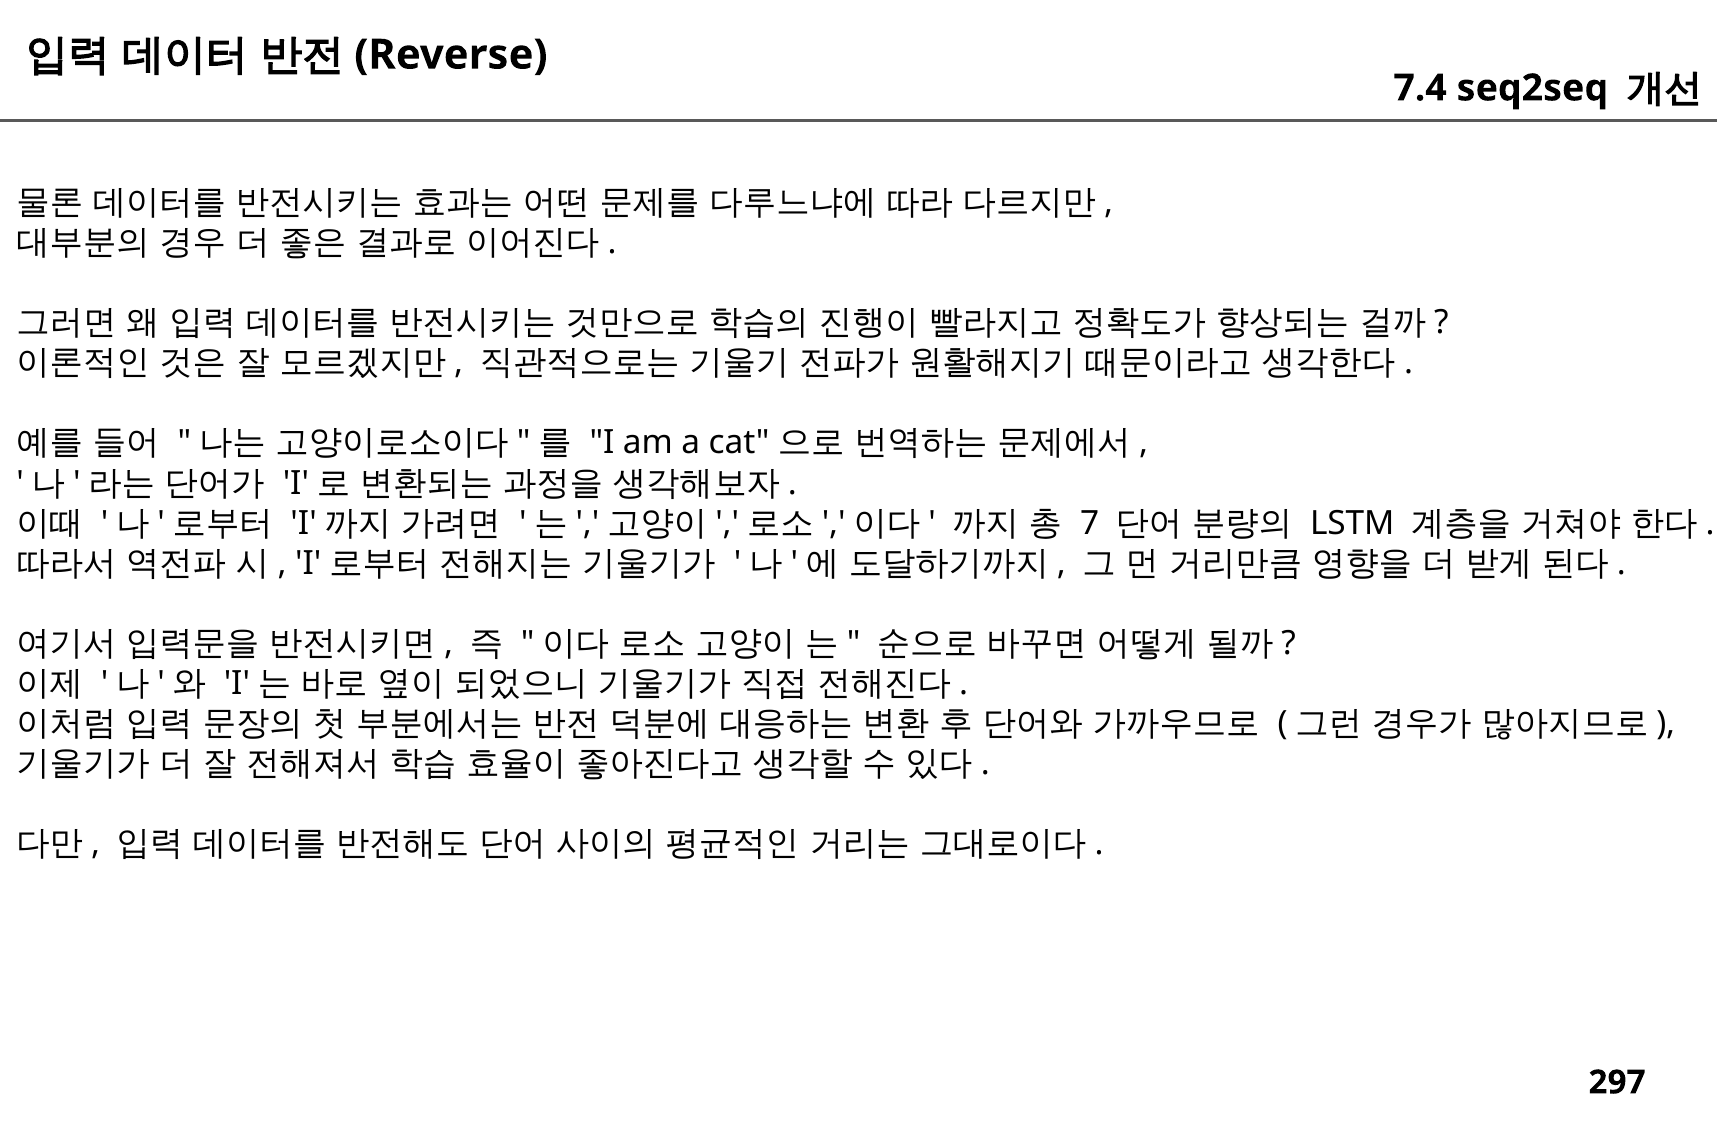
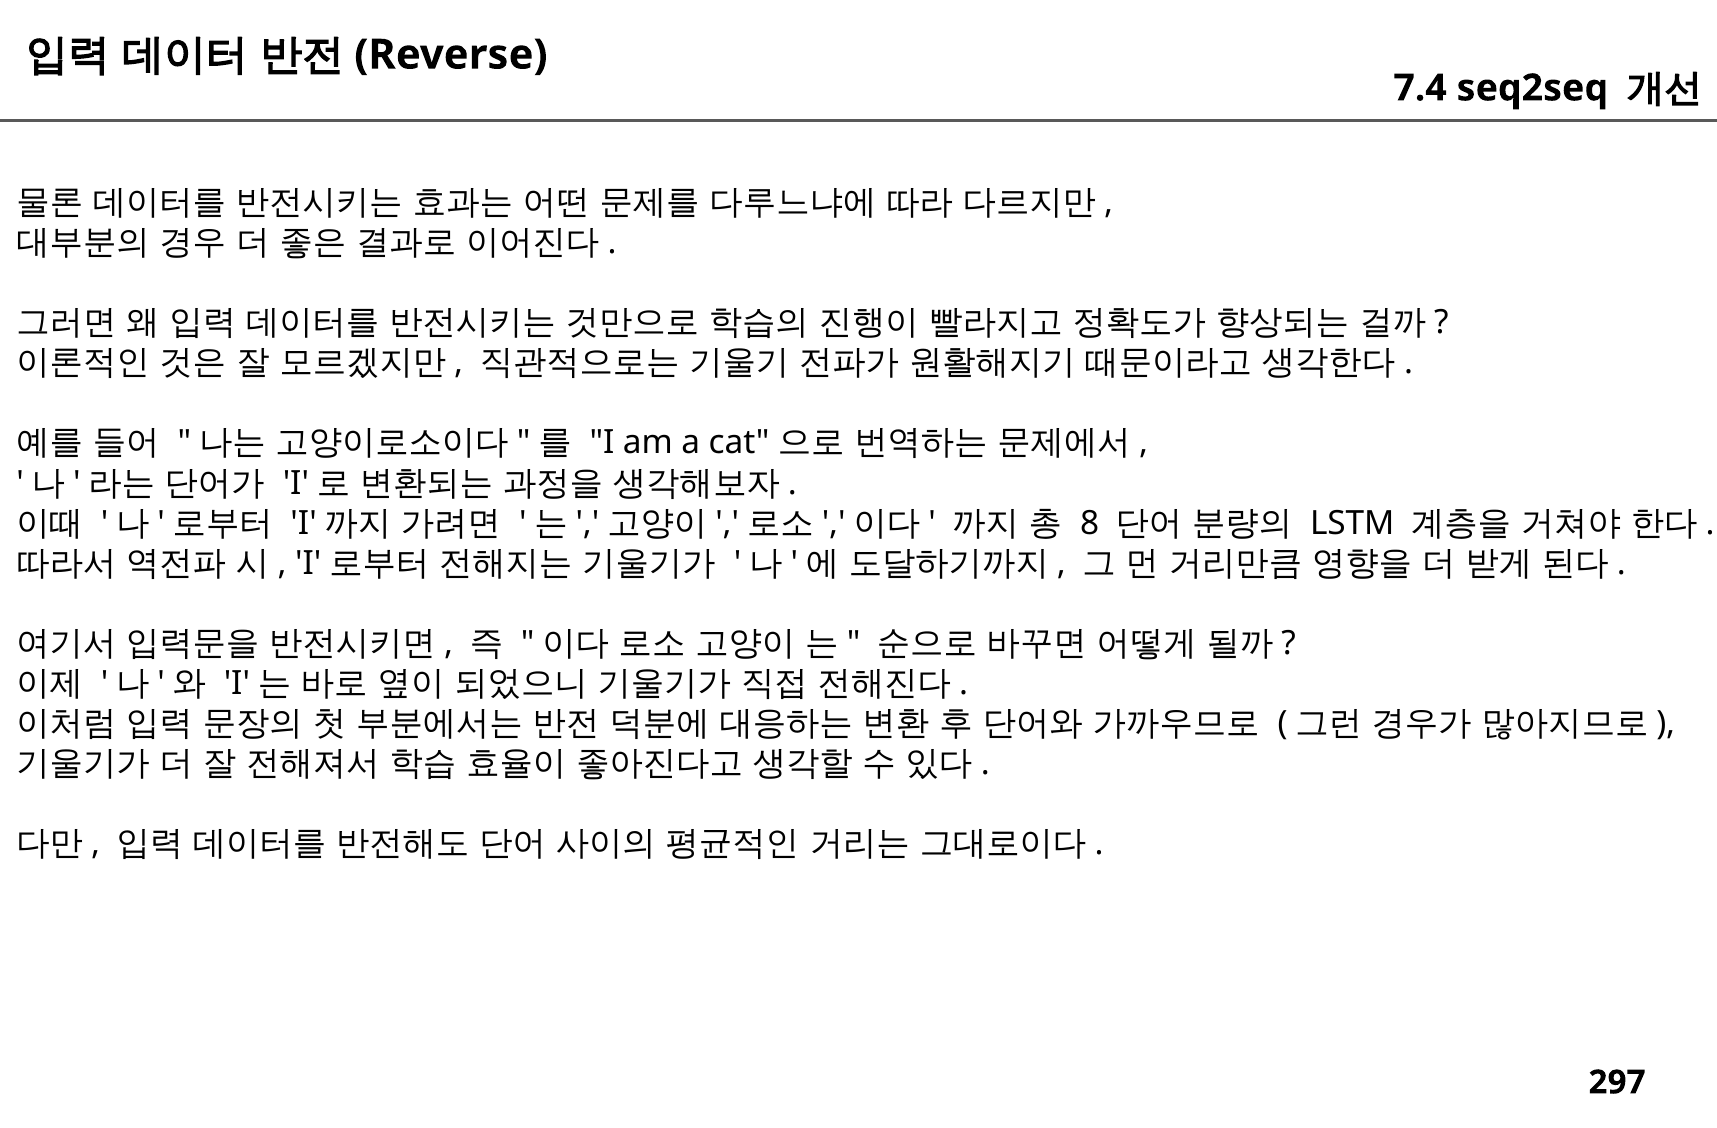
7: 7 -> 8 (1090, 523)
